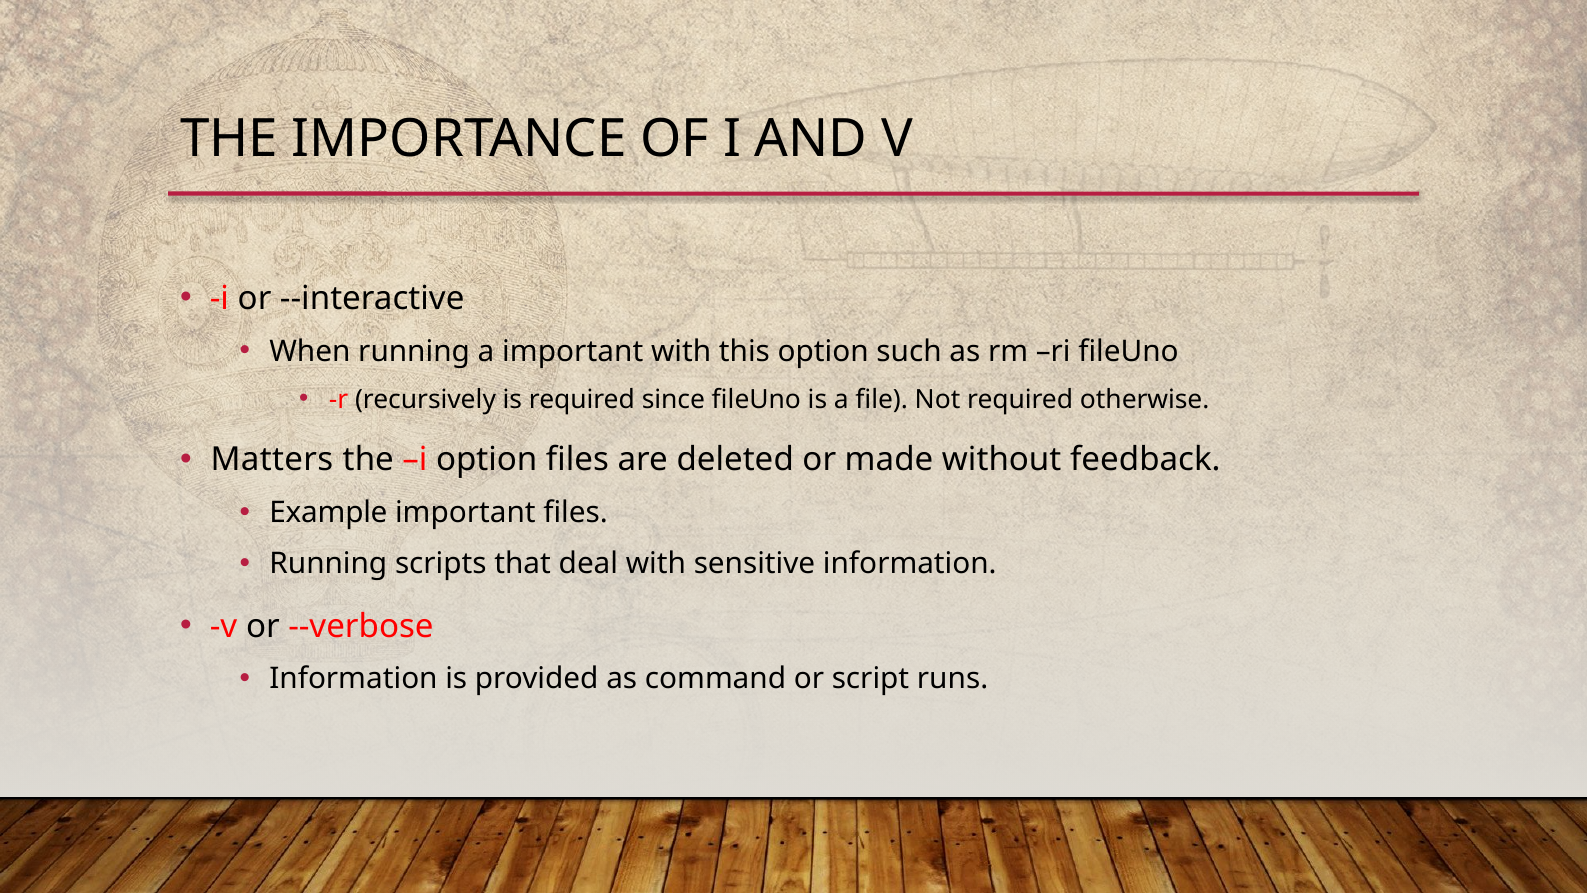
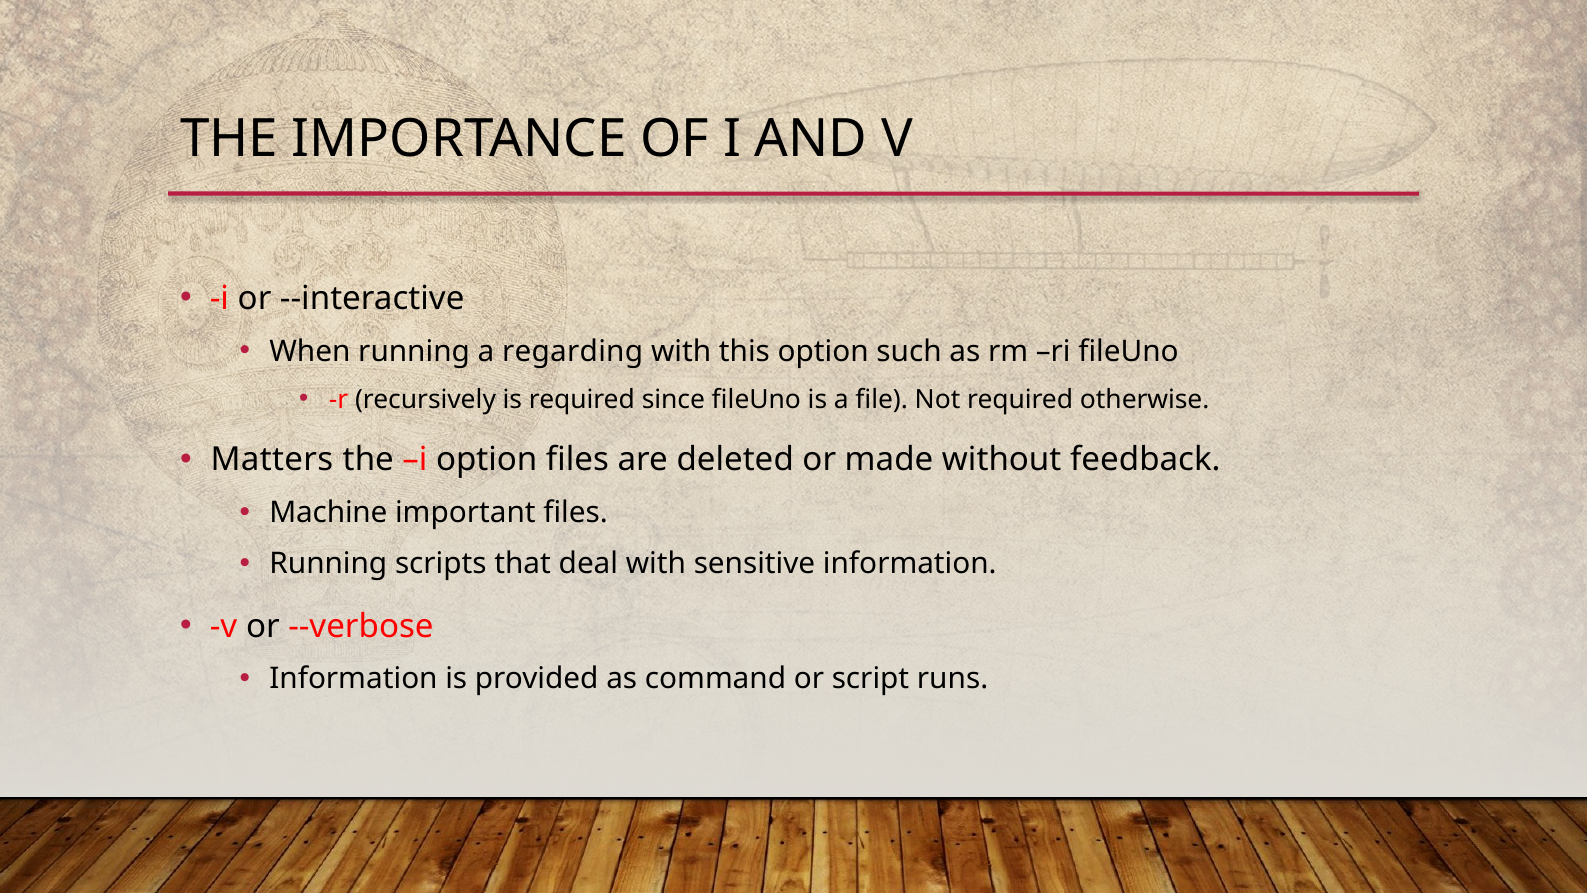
a important: important -> regarding (573, 351)
Example: Example -> Machine (328, 513)
